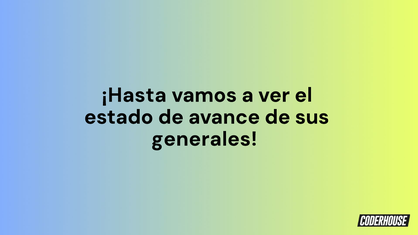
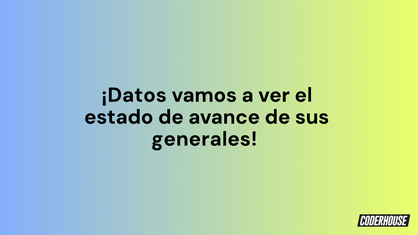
¡Hasta: ¡Hasta -> ¡Datos (134, 95)
